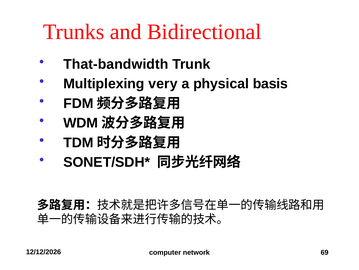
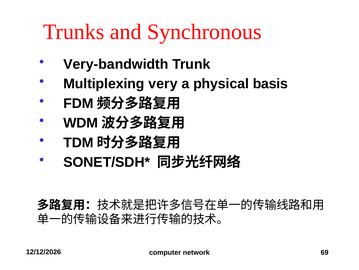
Bidirectional: Bidirectional -> Synchronous (204, 32)
That-bandwidth: That-bandwidth -> Very-bandwidth (116, 64)
